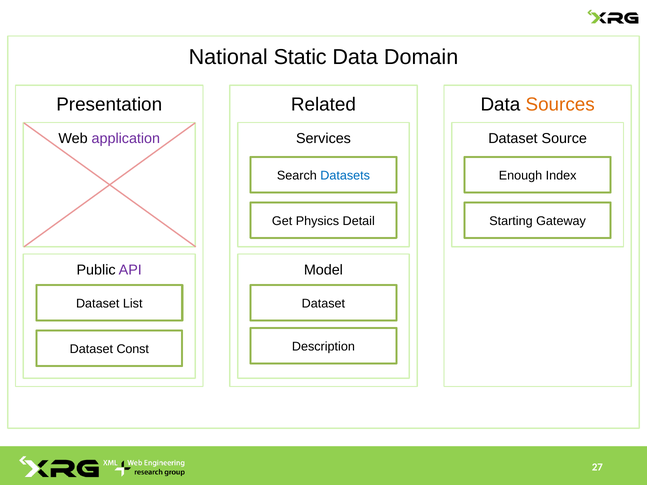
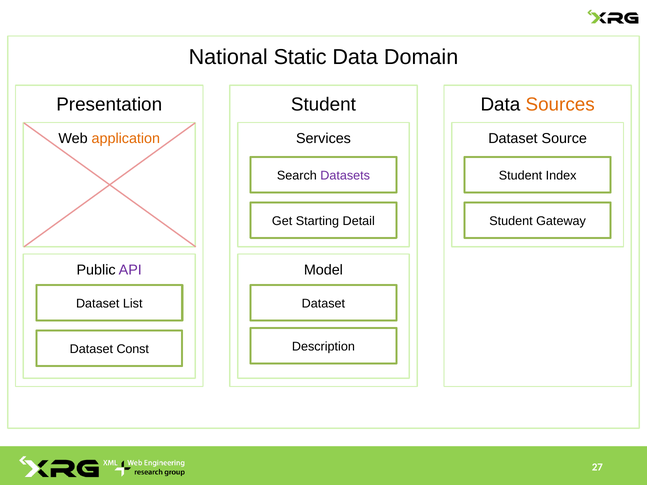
Related: Related -> Student (323, 105)
application colour: purple -> orange (126, 139)
Datasets colour: blue -> purple (345, 176)
Enough: Enough -> Student (520, 176)
Physics: Physics -> Starting (317, 221)
Starting: Starting -> Student (511, 221)
